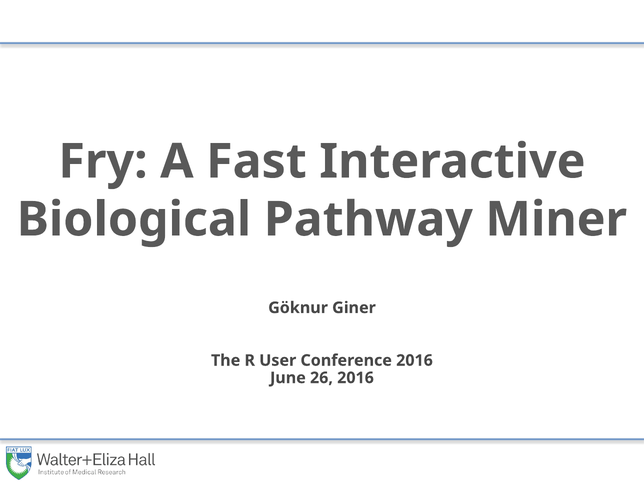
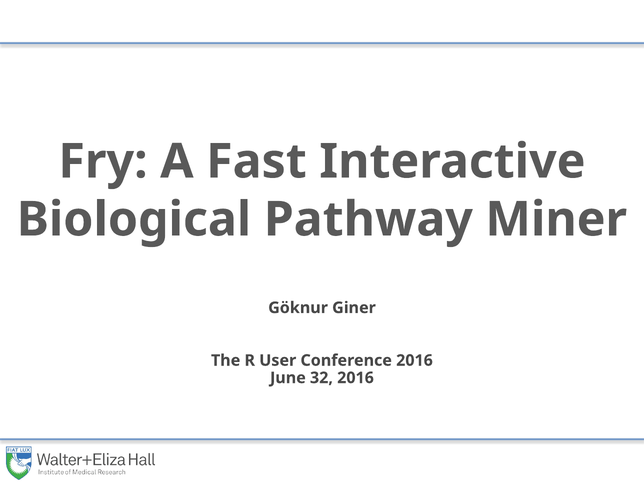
26: 26 -> 32 (321, 378)
